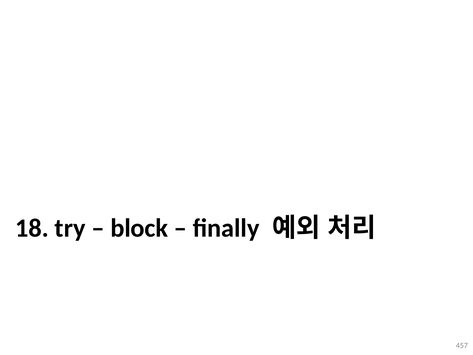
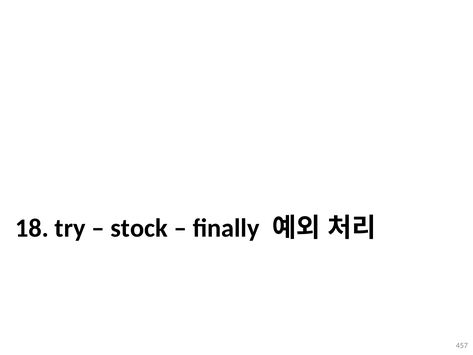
block: block -> stock (139, 228)
